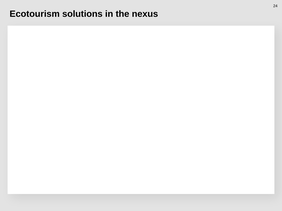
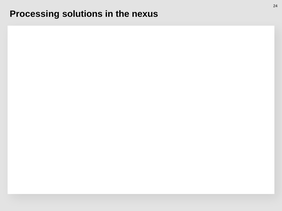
Ecotourism: Ecotourism -> Processing (35, 14)
